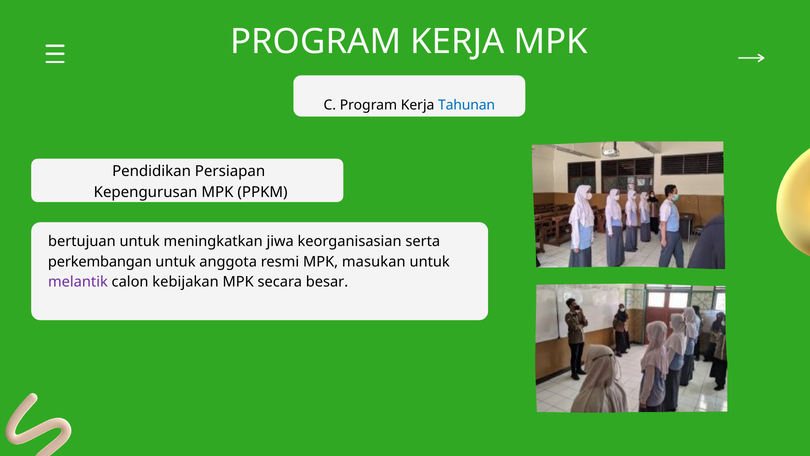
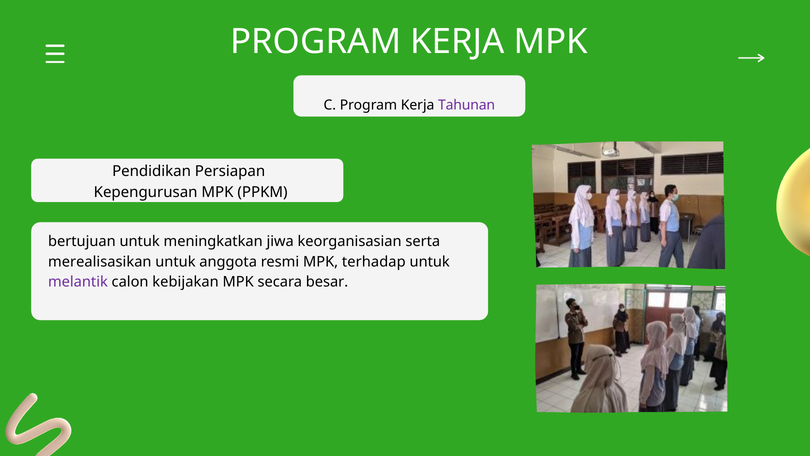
Tahunan colour: blue -> purple (467, 105)
perkembangan: perkembangan -> merealisasikan (100, 261)
masukan: masukan -> terhadap (374, 261)
